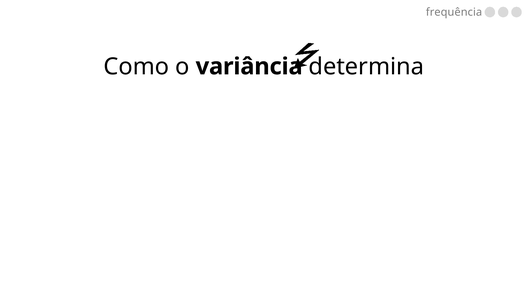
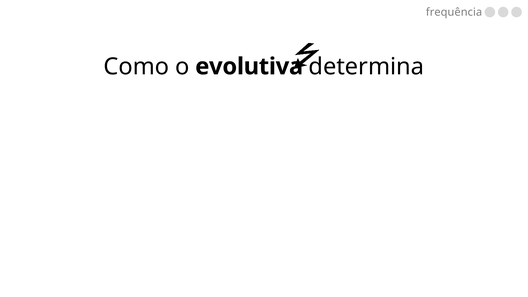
variância: variância -> evolutiva (249, 67)
